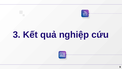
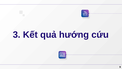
nghiệp: nghiệp -> hướng (74, 35)
